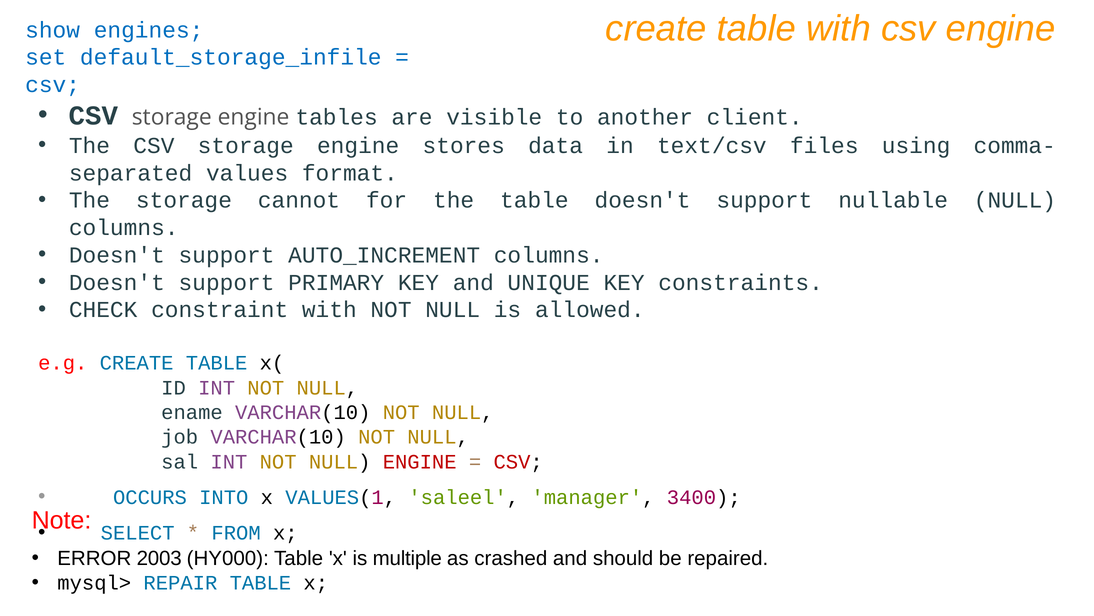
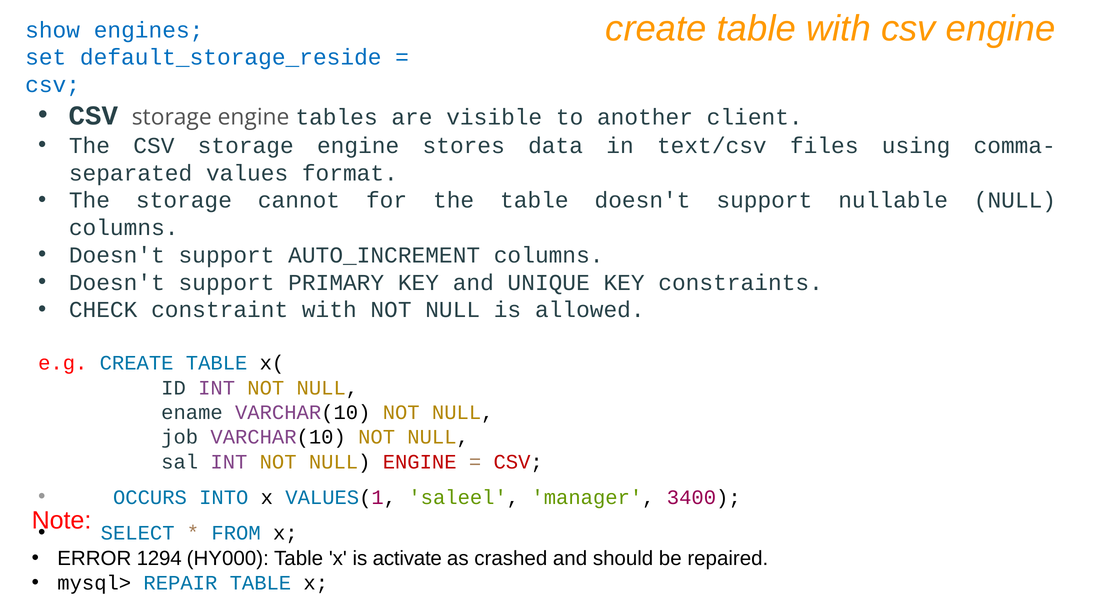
default_storage_infile: default_storage_infile -> default_storage_reside (231, 57)
2003: 2003 -> 1294 (159, 558)
multiple: multiple -> activate (407, 558)
